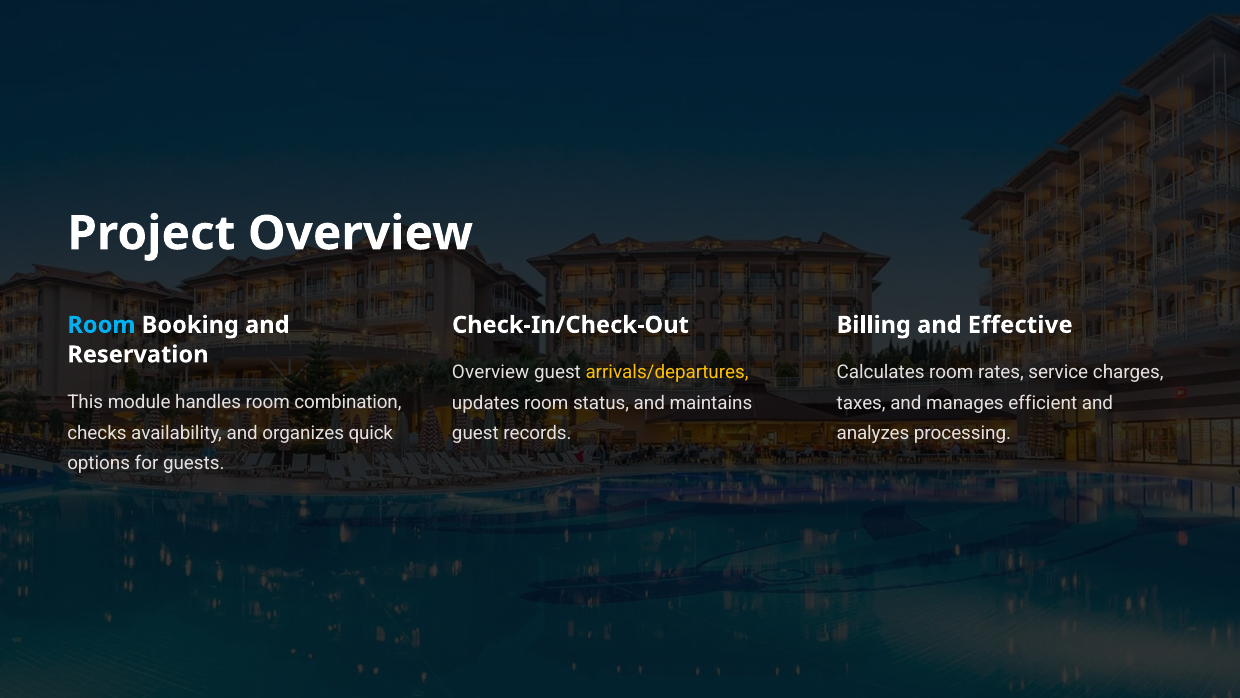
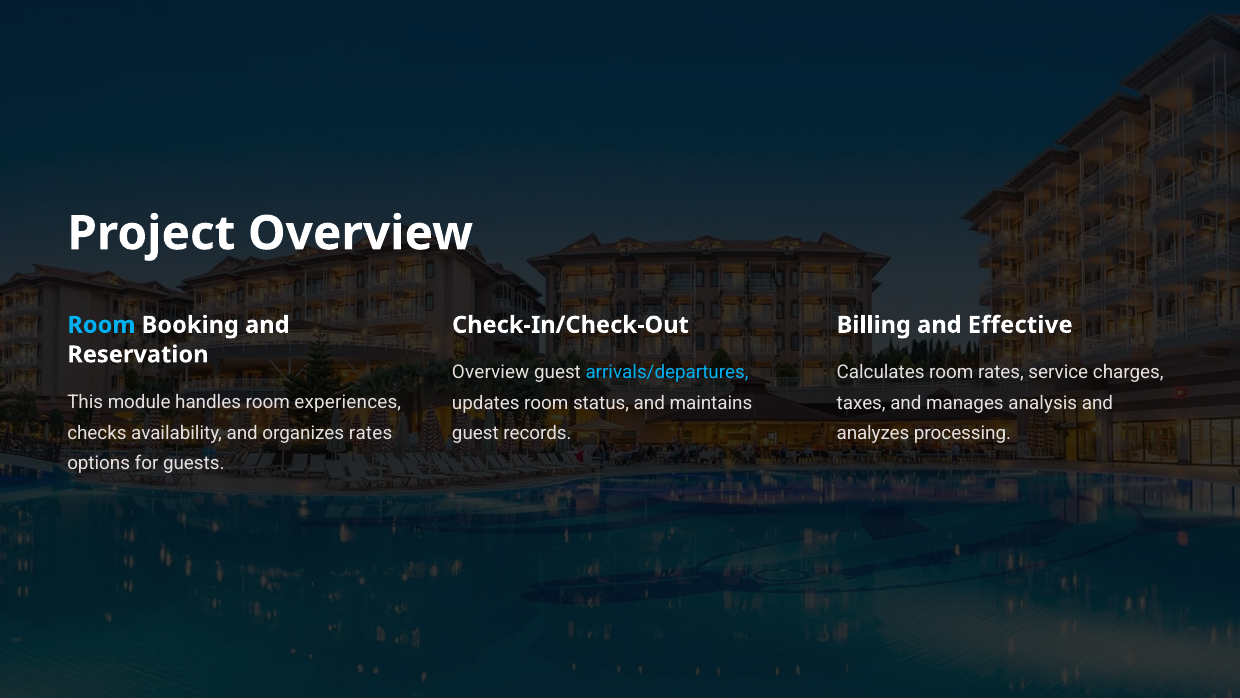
arrivals/departures colour: yellow -> light blue (667, 372)
combination: combination -> experiences (348, 402)
efficient: efficient -> analysis (1043, 403)
organizes quick: quick -> rates (371, 433)
